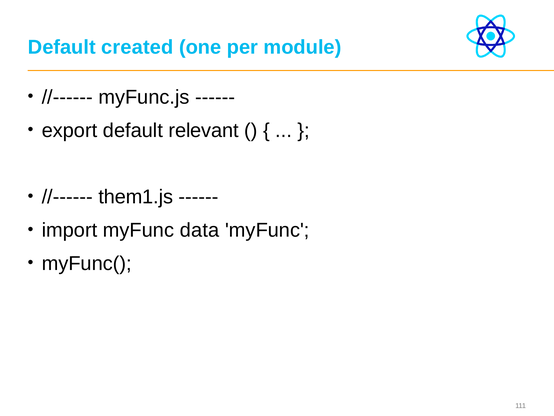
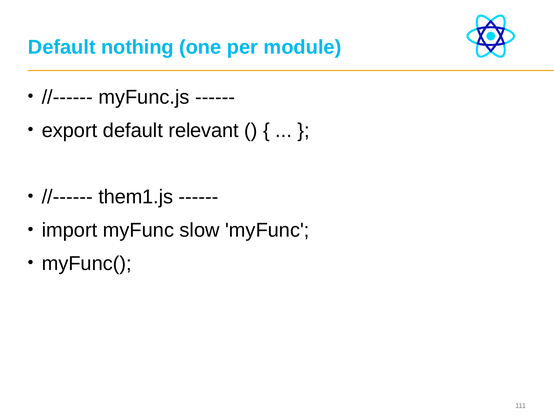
created: created -> nothing (137, 47)
data: data -> slow (200, 230)
